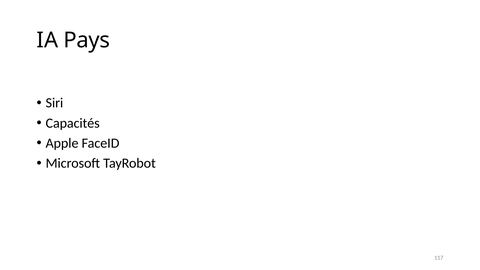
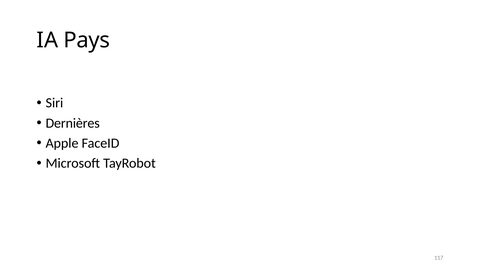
Capacités: Capacités -> Dernières (73, 123)
